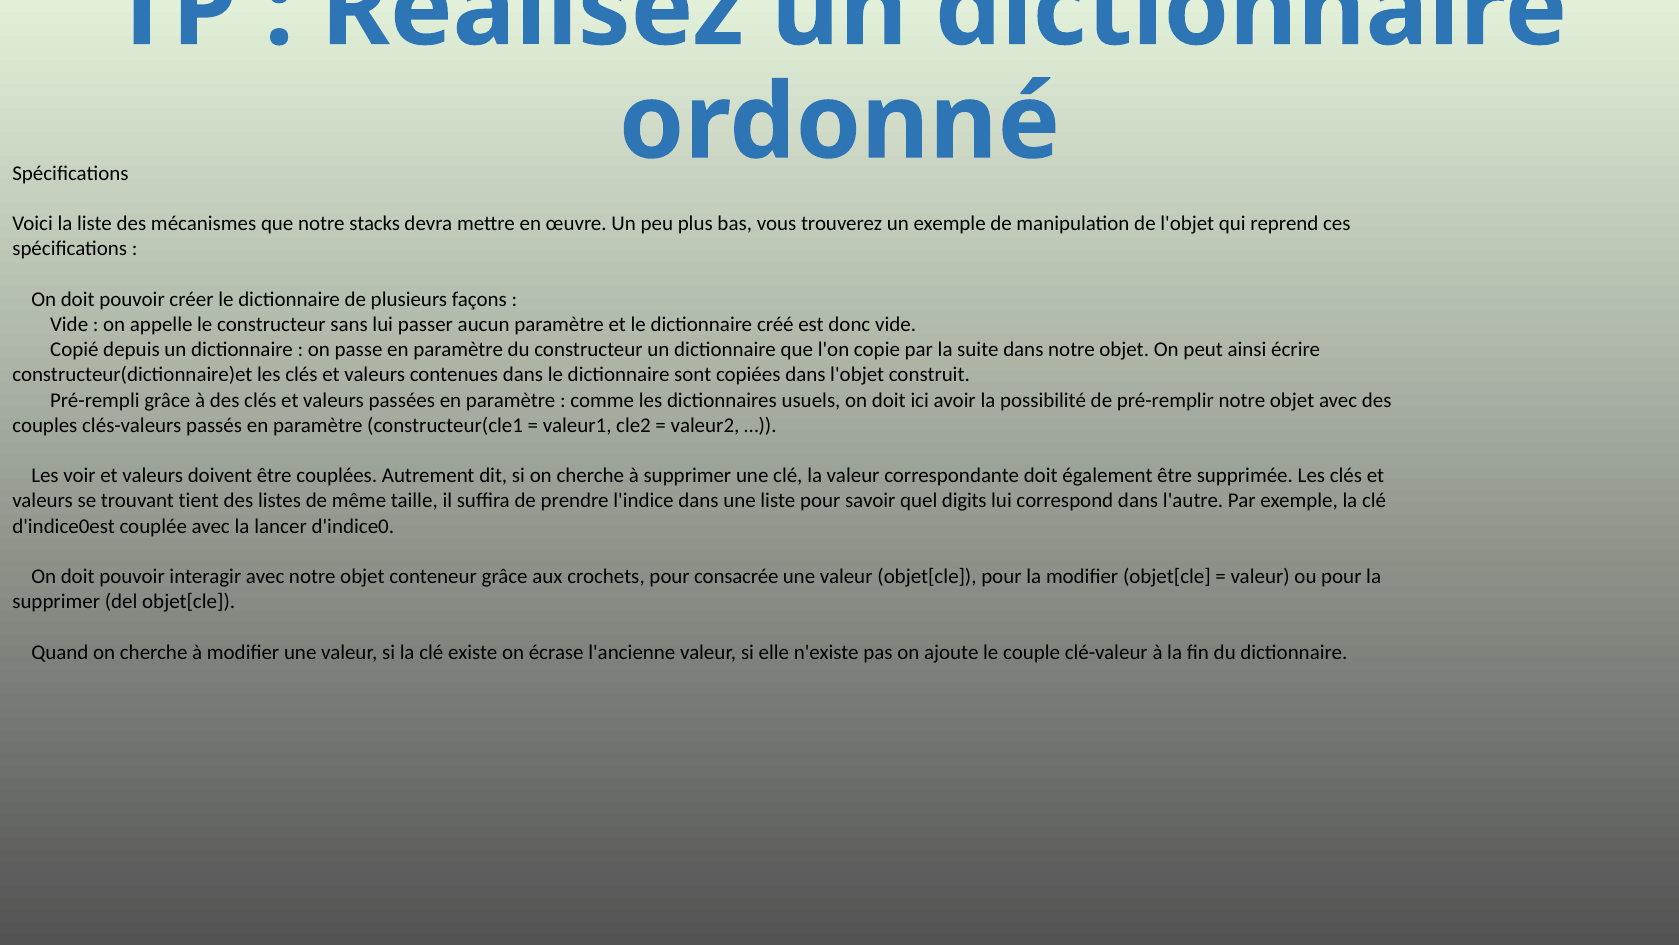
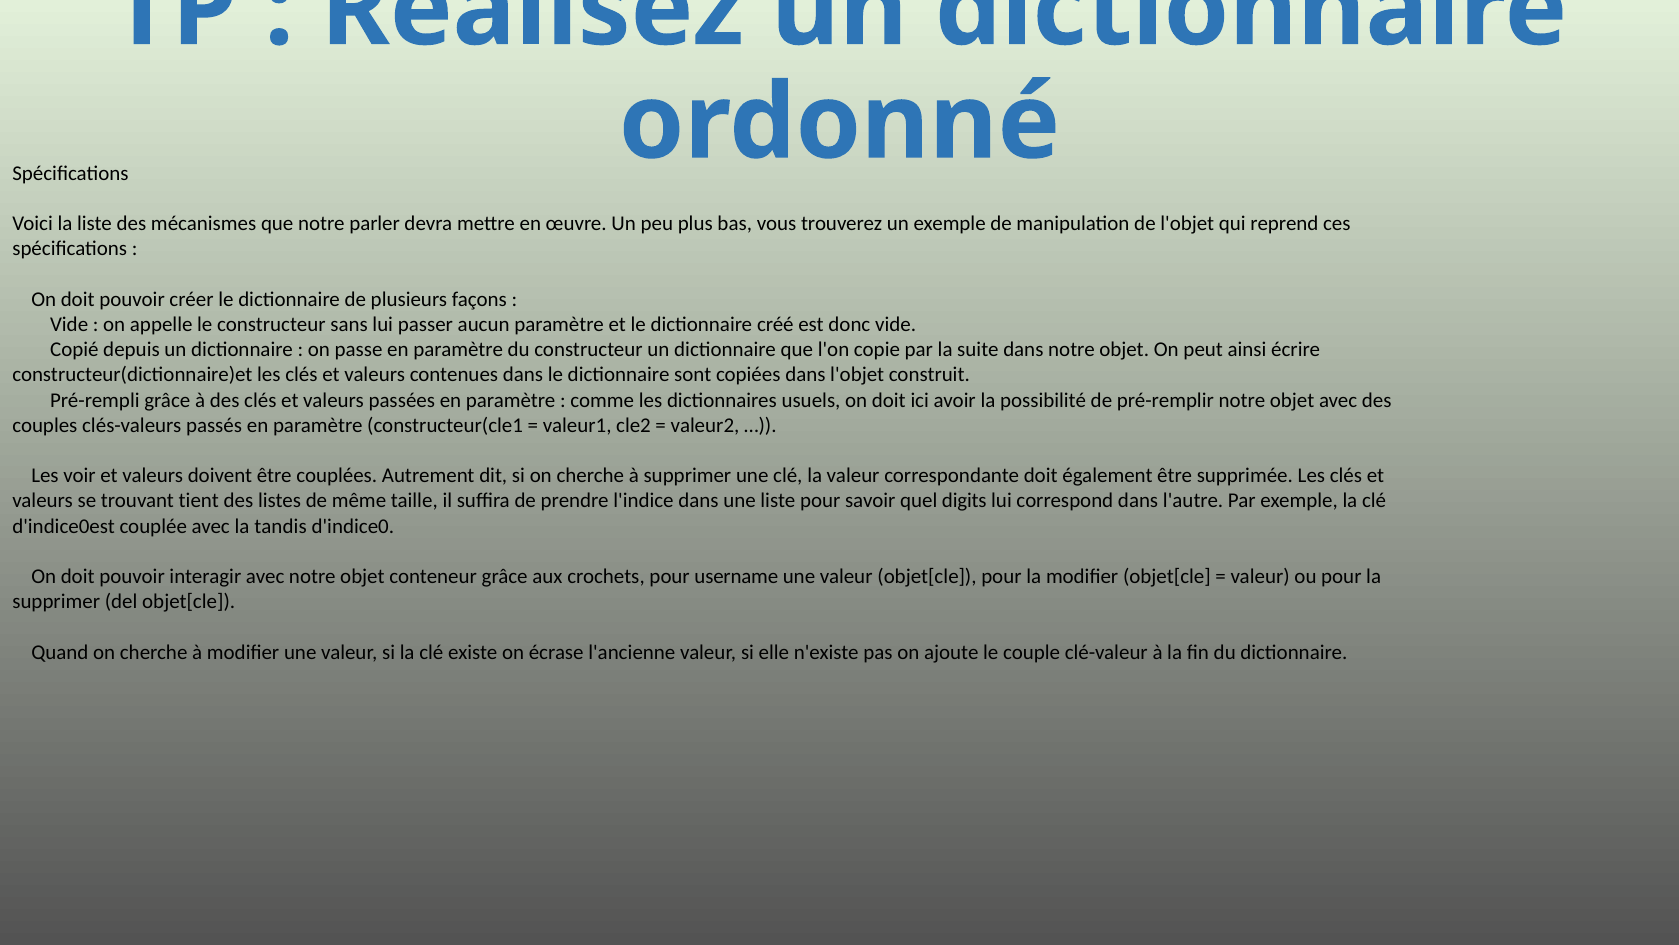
stacks: stacks -> parler (375, 224)
lancer: lancer -> tandis (281, 526)
consacrée: consacrée -> username (736, 576)
